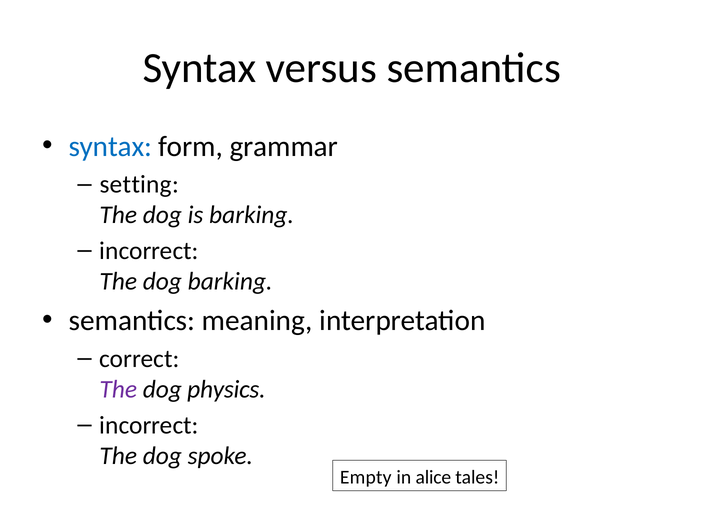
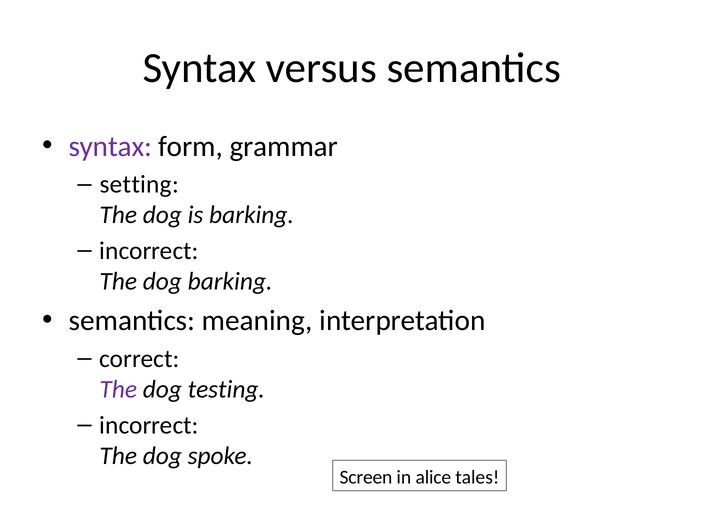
syntax colour: blue -> purple (110, 146)
physics: physics -> testing (226, 389)
Empty: Empty -> Screen (366, 477)
